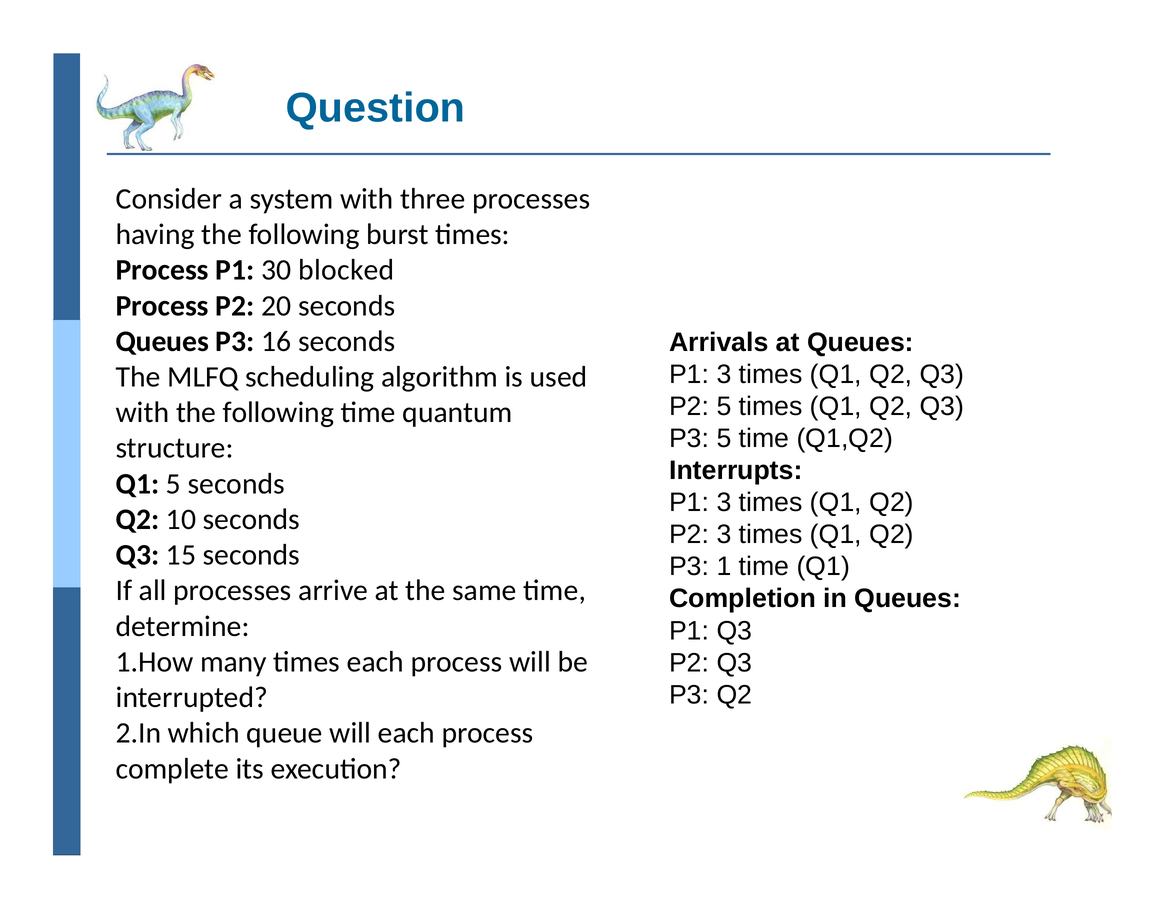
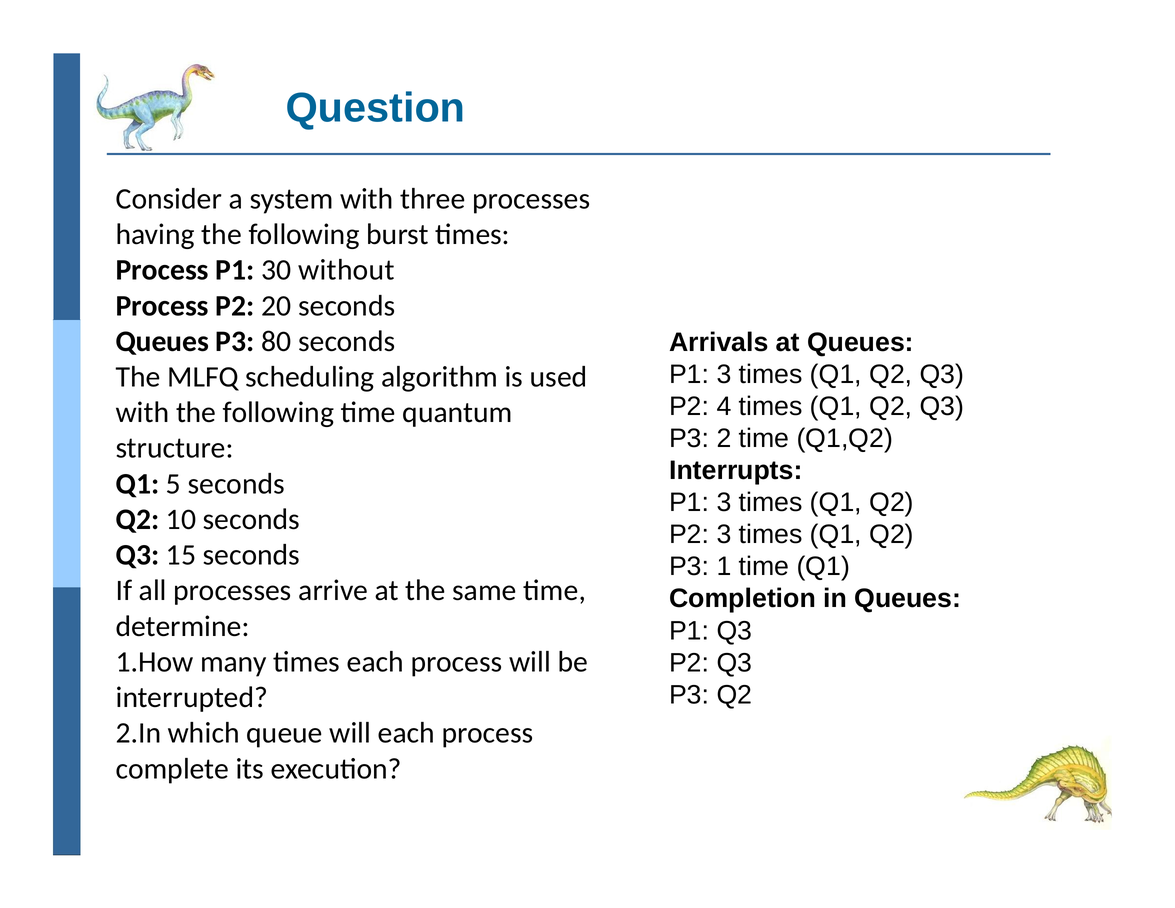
blocked: blocked -> without (346, 270)
16: 16 -> 80 (276, 341)
P2 5: 5 -> 4 (724, 406)
P3 5: 5 -> 2 (724, 438)
